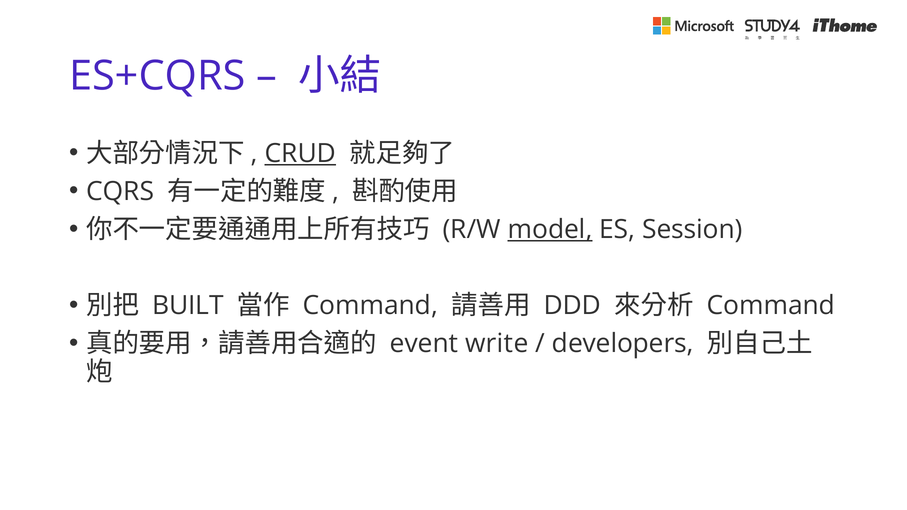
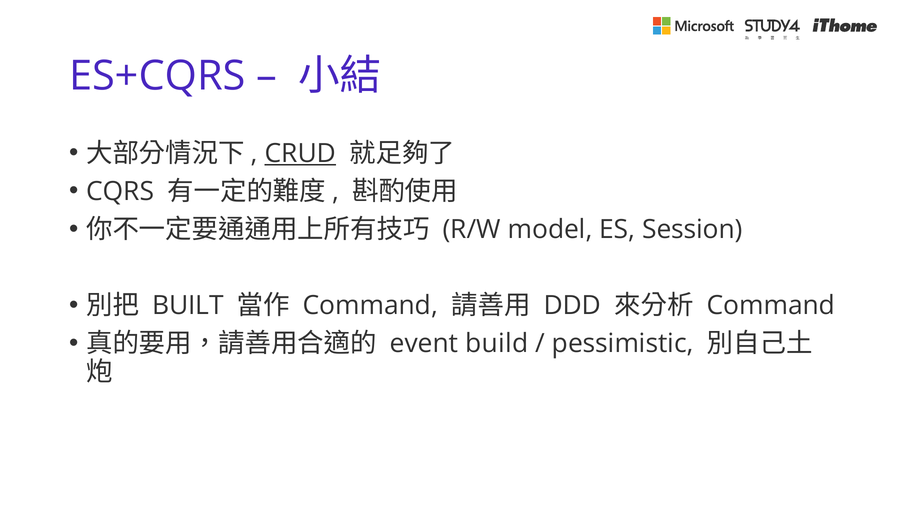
model underline: present -> none (550, 229)
write: write -> build (497, 343)
developers: developers -> pessimistic (623, 343)
